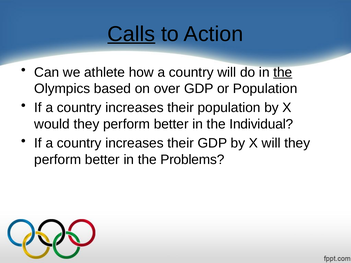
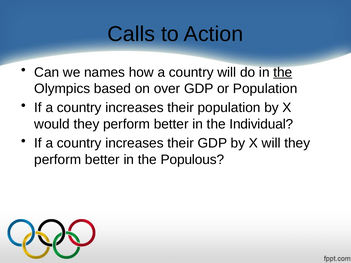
Calls underline: present -> none (131, 34)
athlete: athlete -> names (105, 72)
Problems: Problems -> Populous (192, 160)
